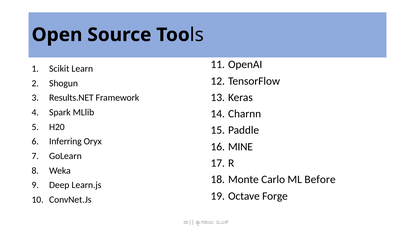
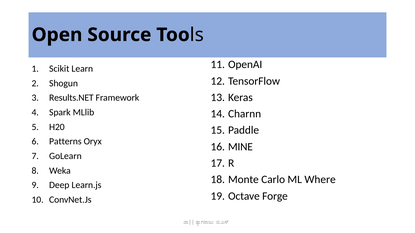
Inferring: Inferring -> Patterns (65, 142)
Before: Before -> Where (320, 180)
